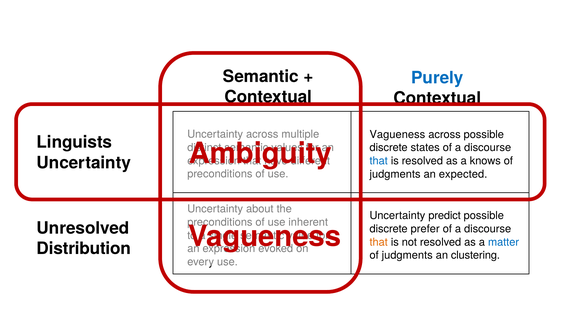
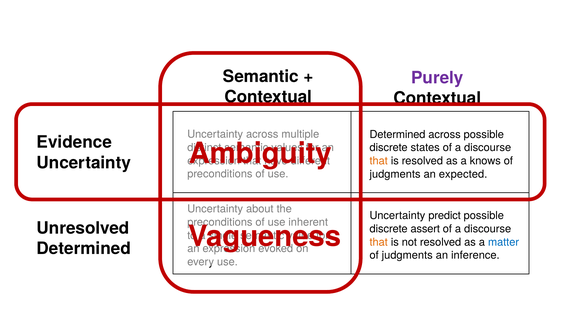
Purely colour: blue -> purple (437, 78)
Vagueness: Vagueness -> Determined (397, 134)
Linguists: Linguists -> Evidence (74, 142)
that colour: blue -> orange (379, 161)
prefer: prefer -> assert (425, 229)
Distribution: Distribution -> Determined (84, 248)
clustering: clustering -> inference (475, 255)
